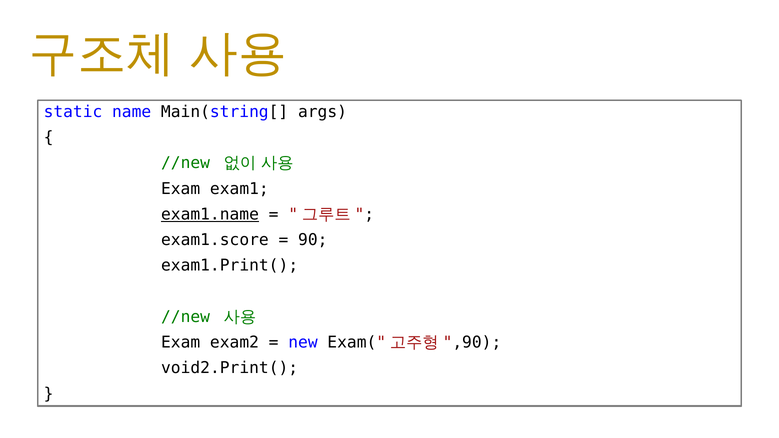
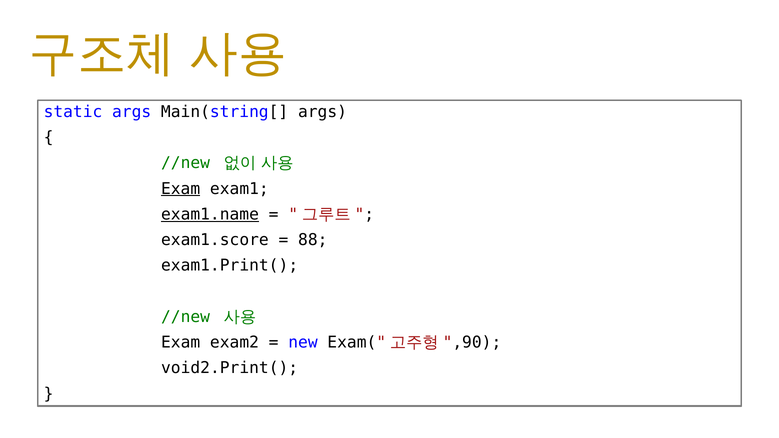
static name: name -> args (132, 112)
Exam underline: none -> present (181, 189)
90: 90 -> 88 (313, 240)
